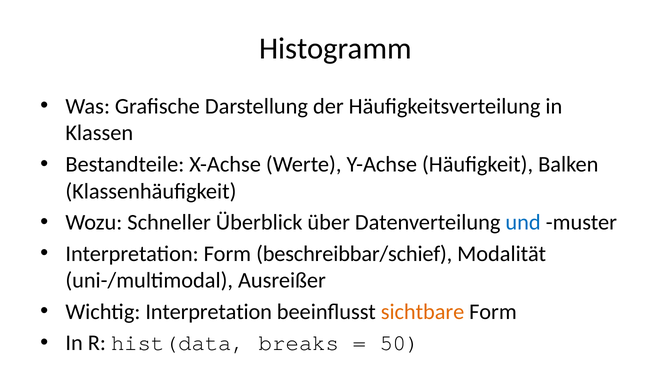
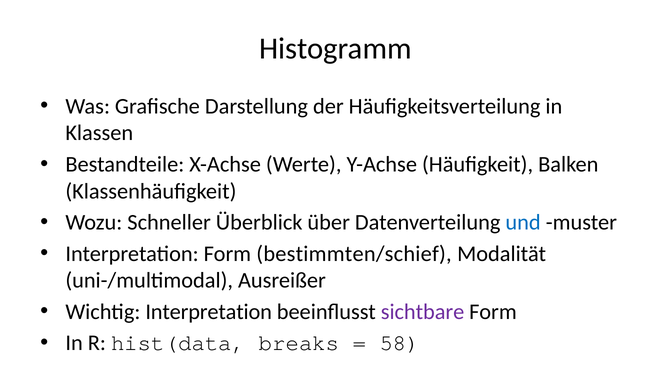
beschreibbar/schief: beschreibbar/schief -> bestimmten/schief (354, 254)
sichtbare colour: orange -> purple (423, 312)
50: 50 -> 58 (400, 343)
